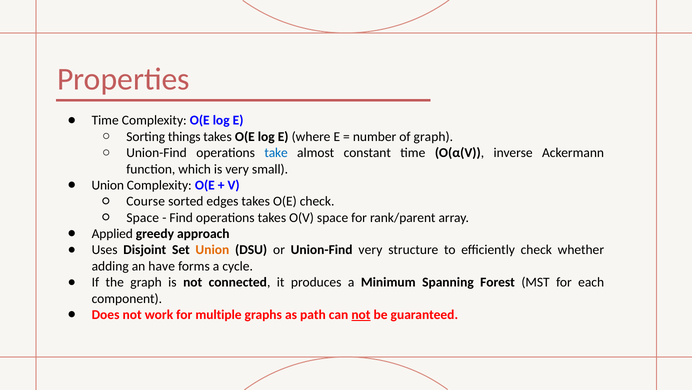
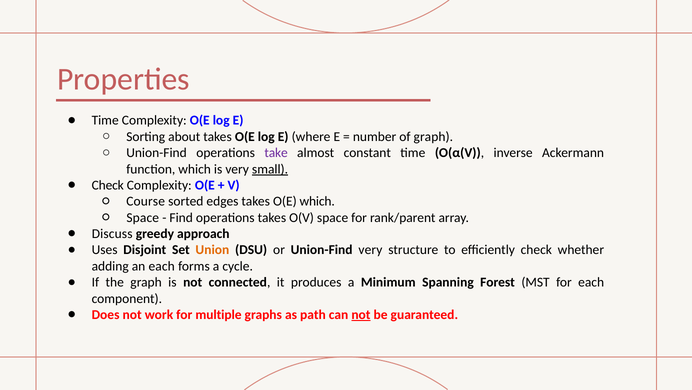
things: things -> about (184, 136)
take colour: blue -> purple (276, 153)
small underline: none -> present (270, 169)
Union: Union -> Check (108, 185)
O(E check: check -> which (317, 201)
Applied: Applied -> Discuss (112, 233)
an have: have -> each (162, 266)
